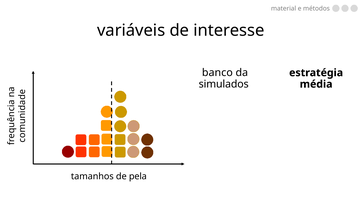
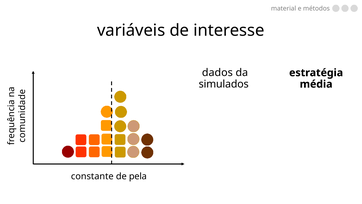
banco: banco -> dados (217, 73)
tamanhos: tamanhos -> constante (92, 176)
